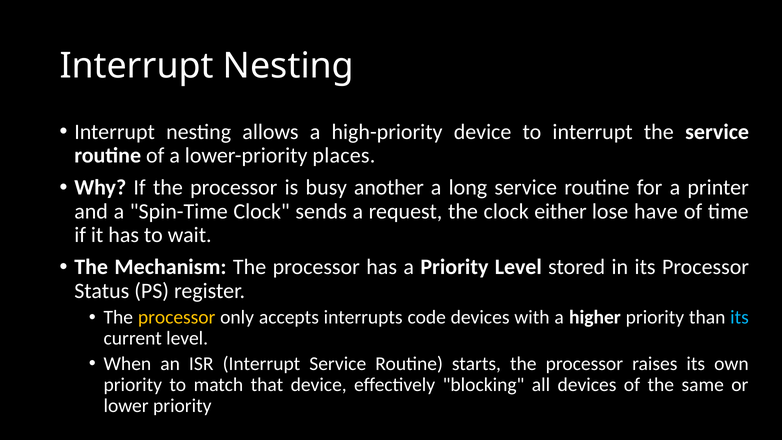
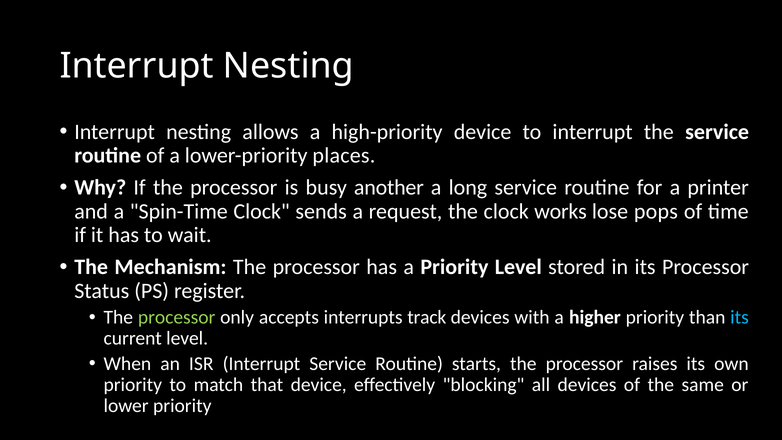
either: either -> works (560, 211)
have: have -> pops (656, 211)
processor colour: yellow -> light green (177, 317)
code: code -> track (427, 317)
